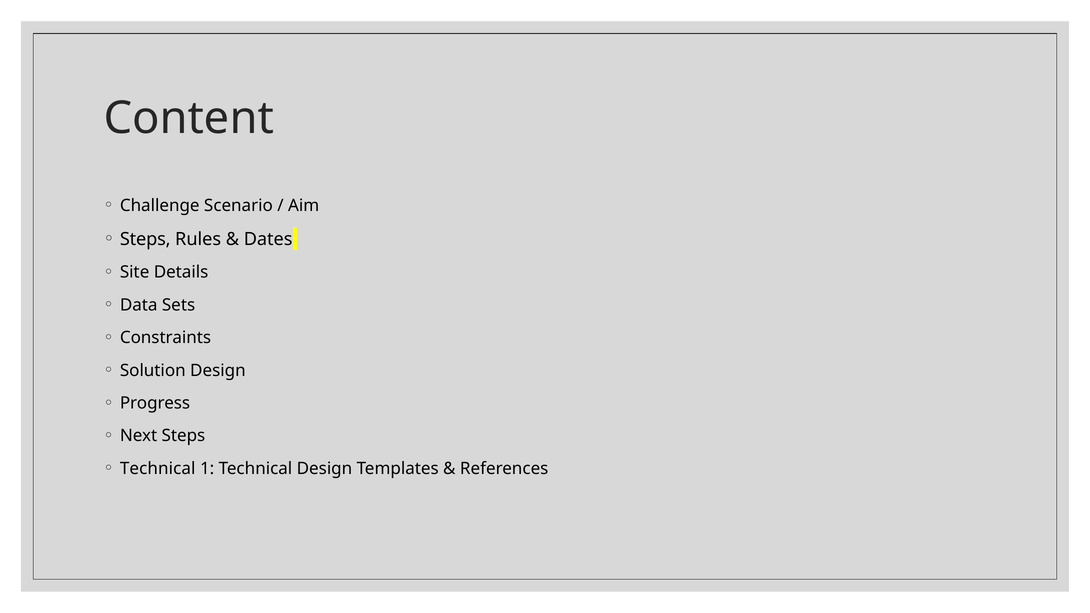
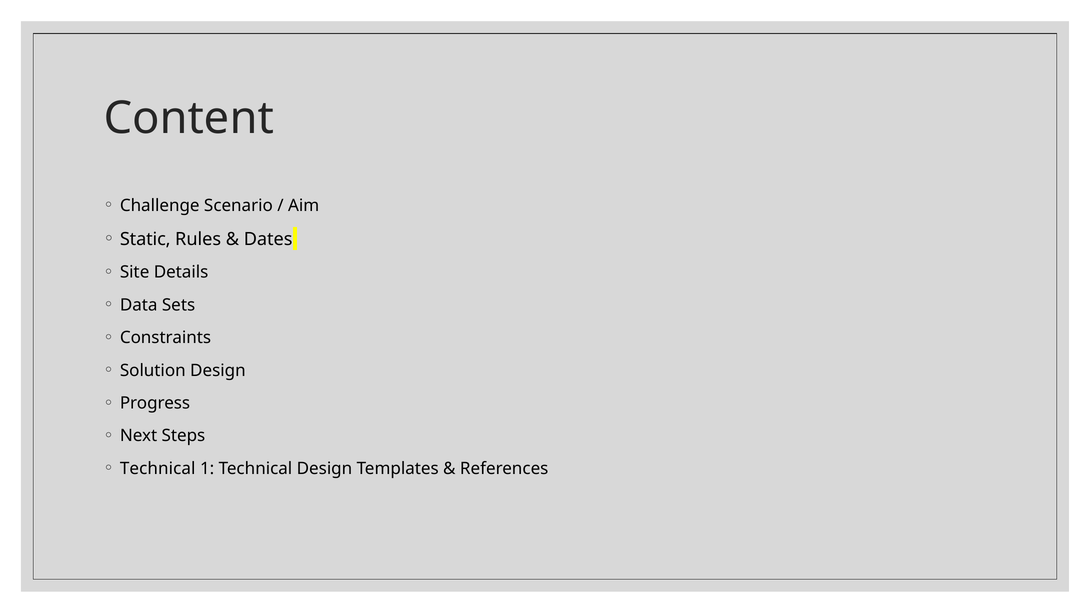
Steps: Steps -> Static (145, 239)
